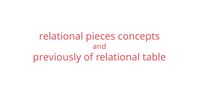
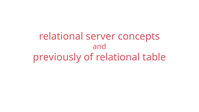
pieces: pieces -> server (101, 36)
